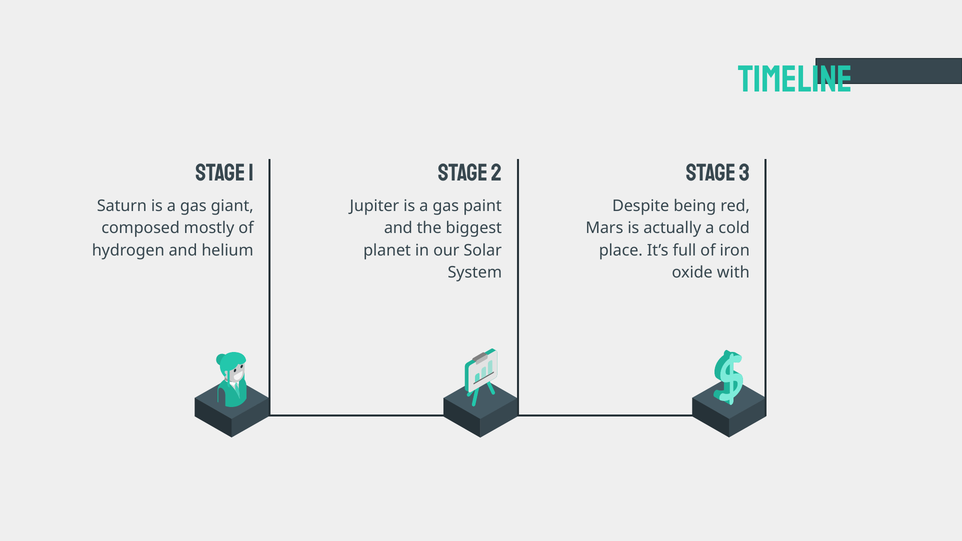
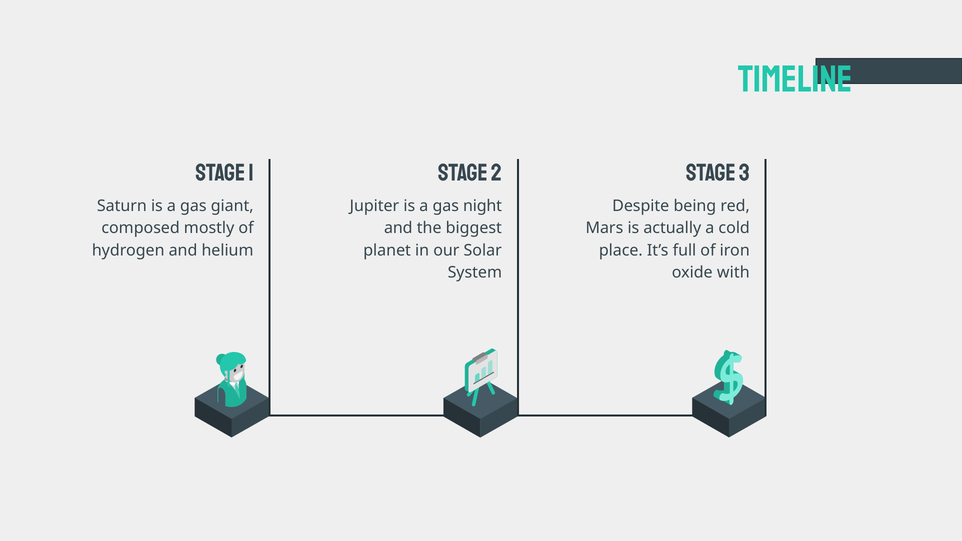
paint: paint -> night (483, 206)
